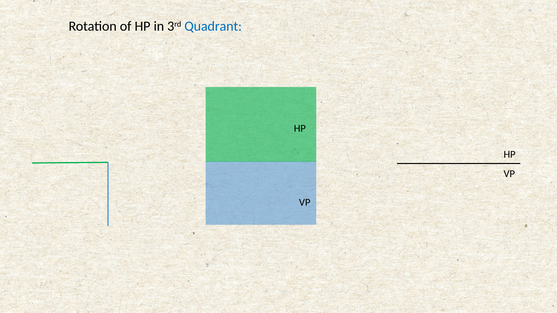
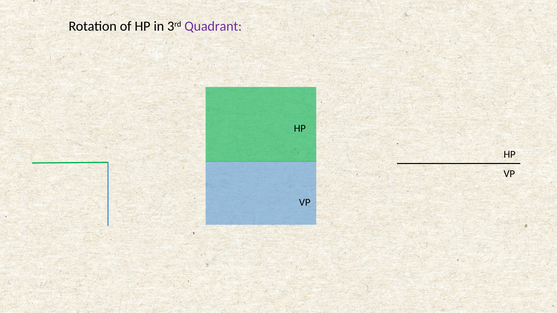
Quadrant colour: blue -> purple (213, 26)
